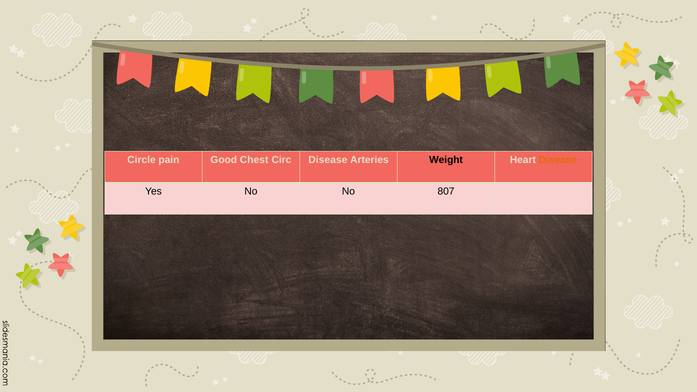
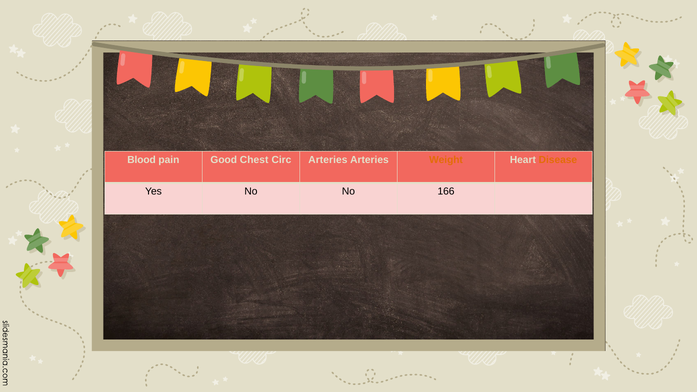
Circle: Circle -> Blood (142, 160)
Circ Disease: Disease -> Arteries (328, 160)
Weight colour: black -> orange (446, 160)
807: 807 -> 166 (446, 191)
